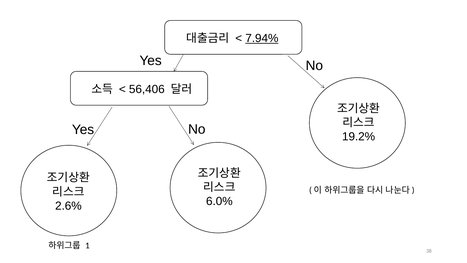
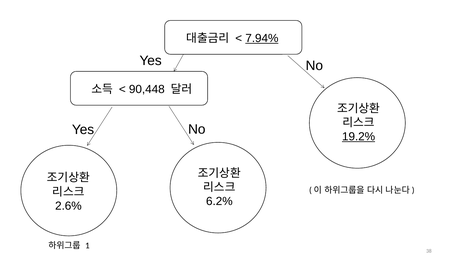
56,406: 56,406 -> 90,448 (147, 89)
19.2% underline: none -> present (359, 136)
6.0%: 6.0% -> 6.2% (219, 201)
